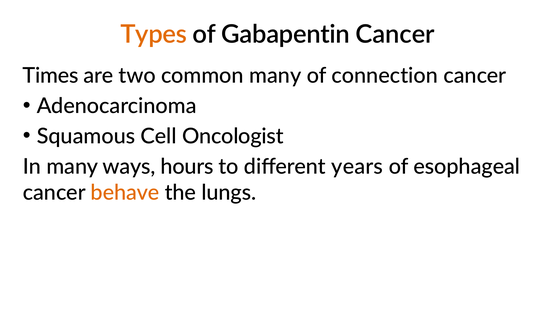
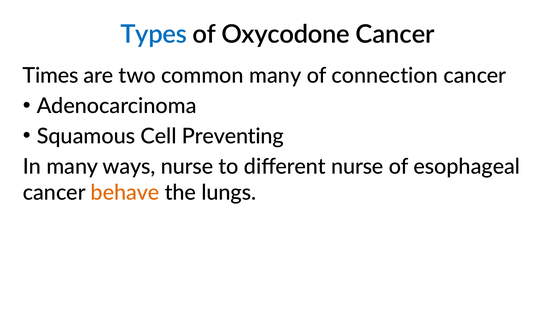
Types colour: orange -> blue (154, 34)
Gabapentin: Gabapentin -> Oxycodone (286, 34)
Oncologist: Oncologist -> Preventing (233, 137)
ways hours: hours -> nurse (187, 167)
different years: years -> nurse (357, 167)
